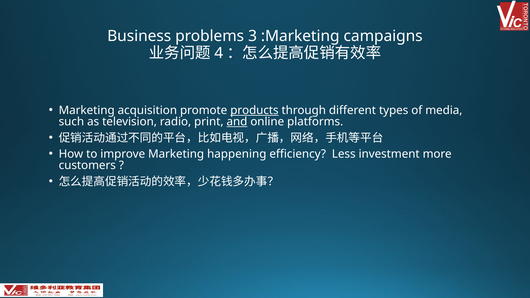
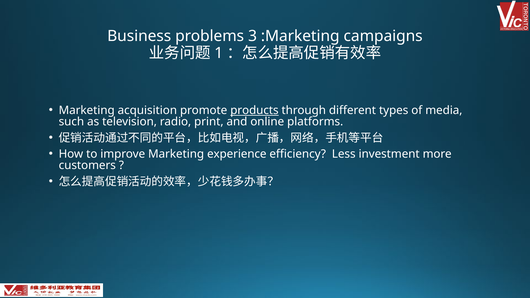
4: 4 -> 1 (219, 53)
and underline: present -> none (237, 122)
happening: happening -> experience (237, 154)
